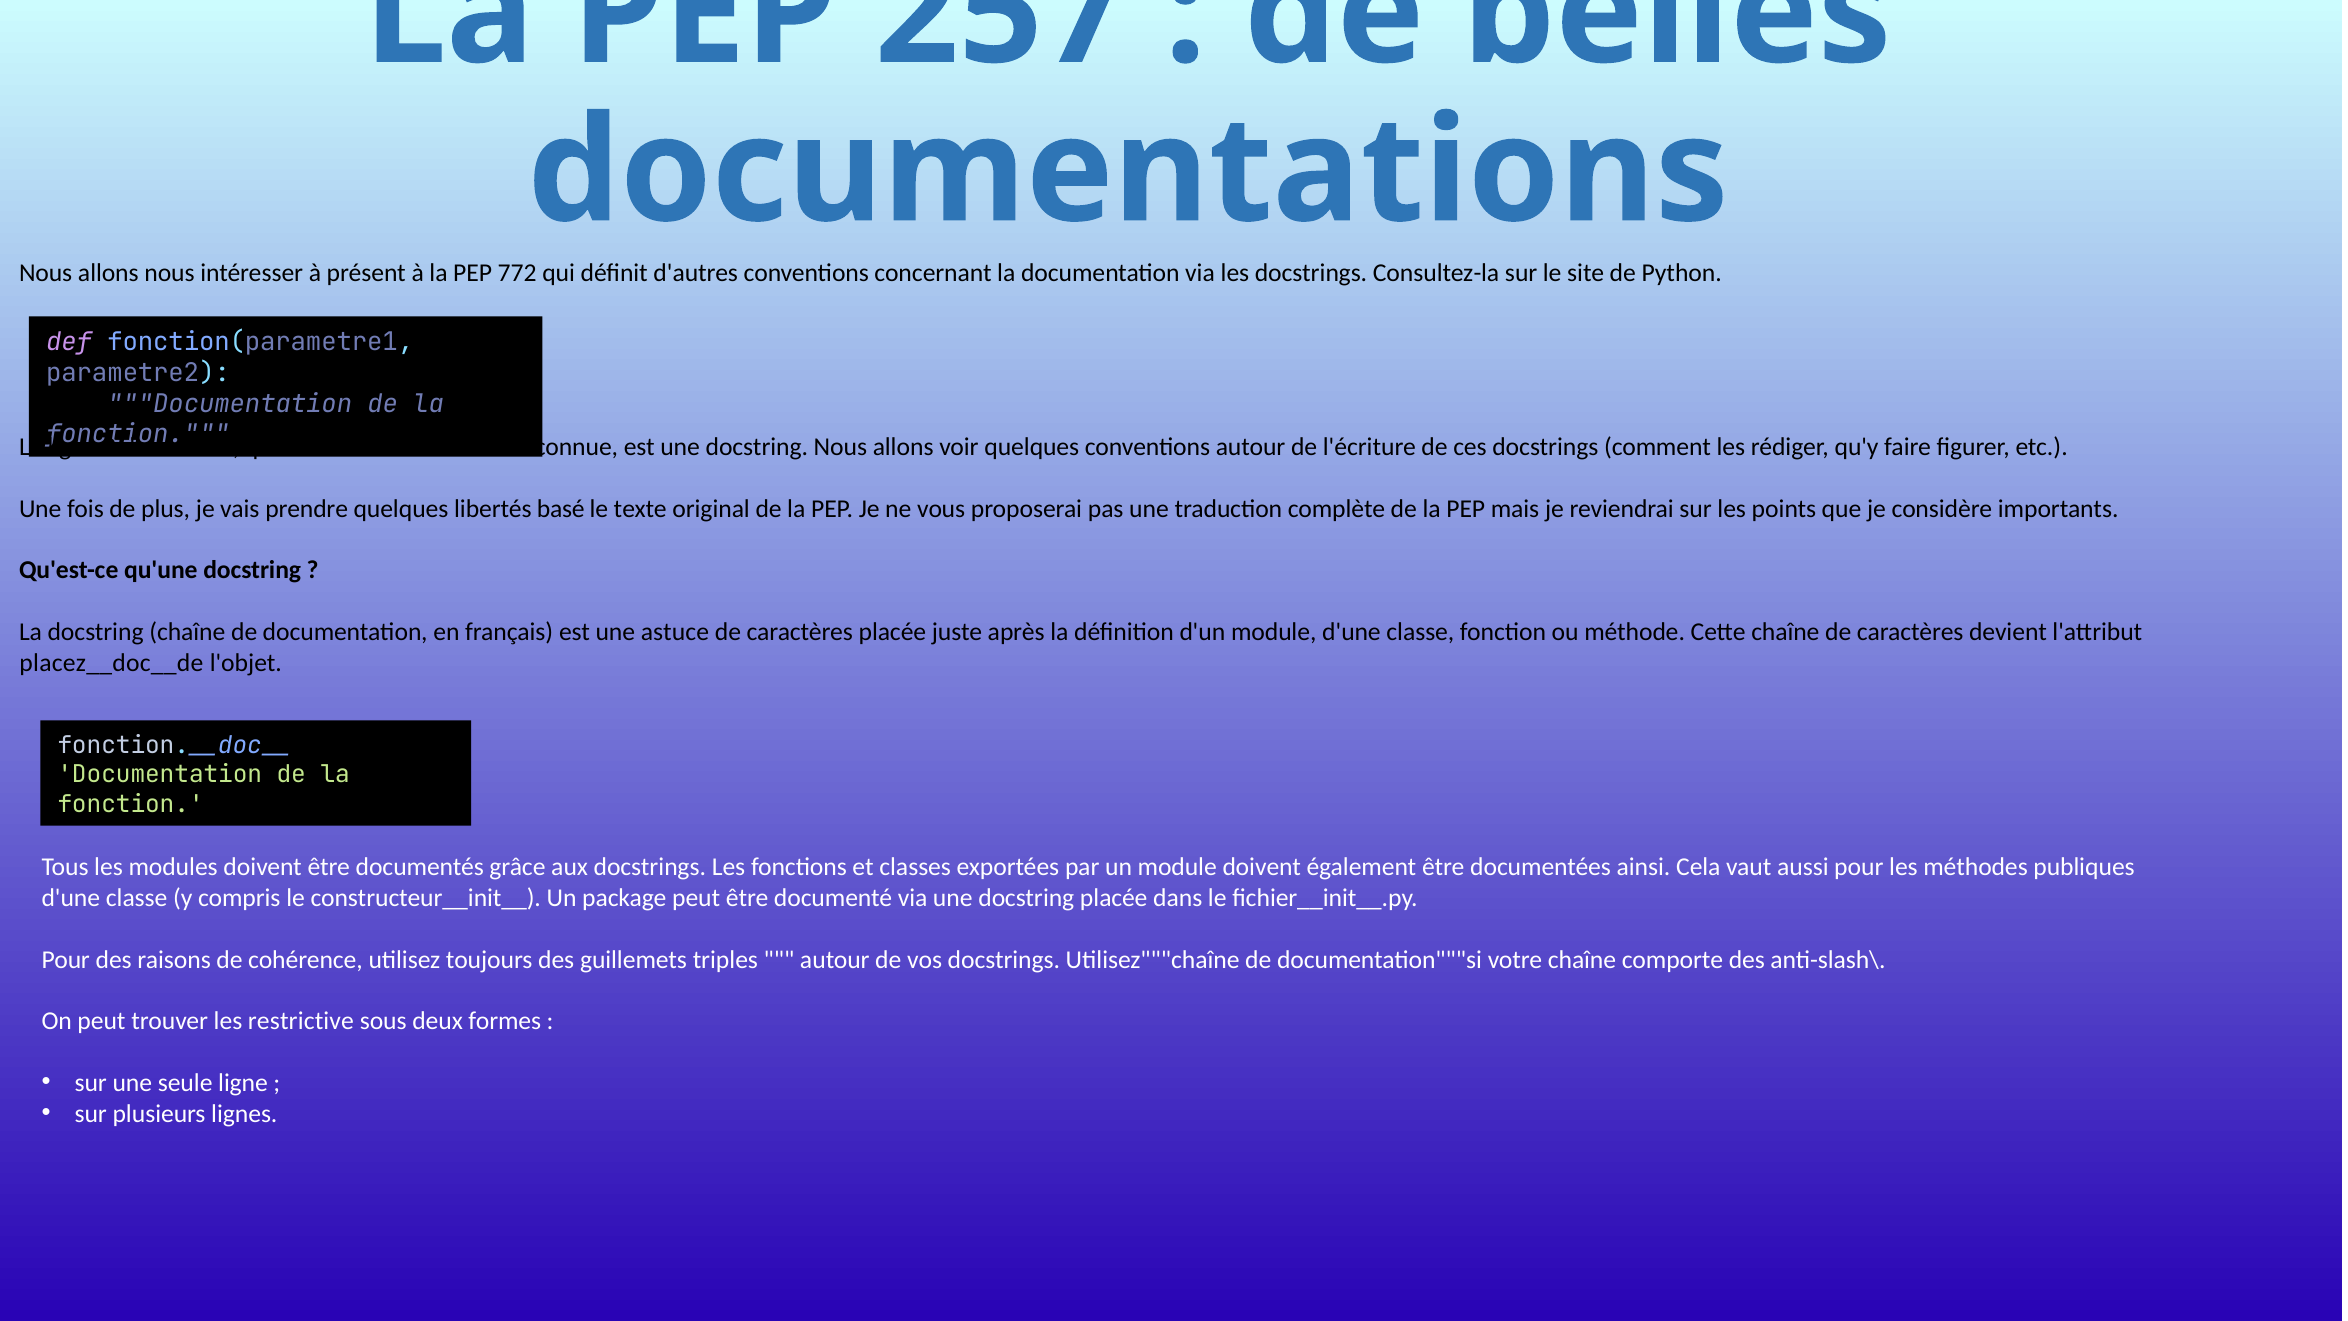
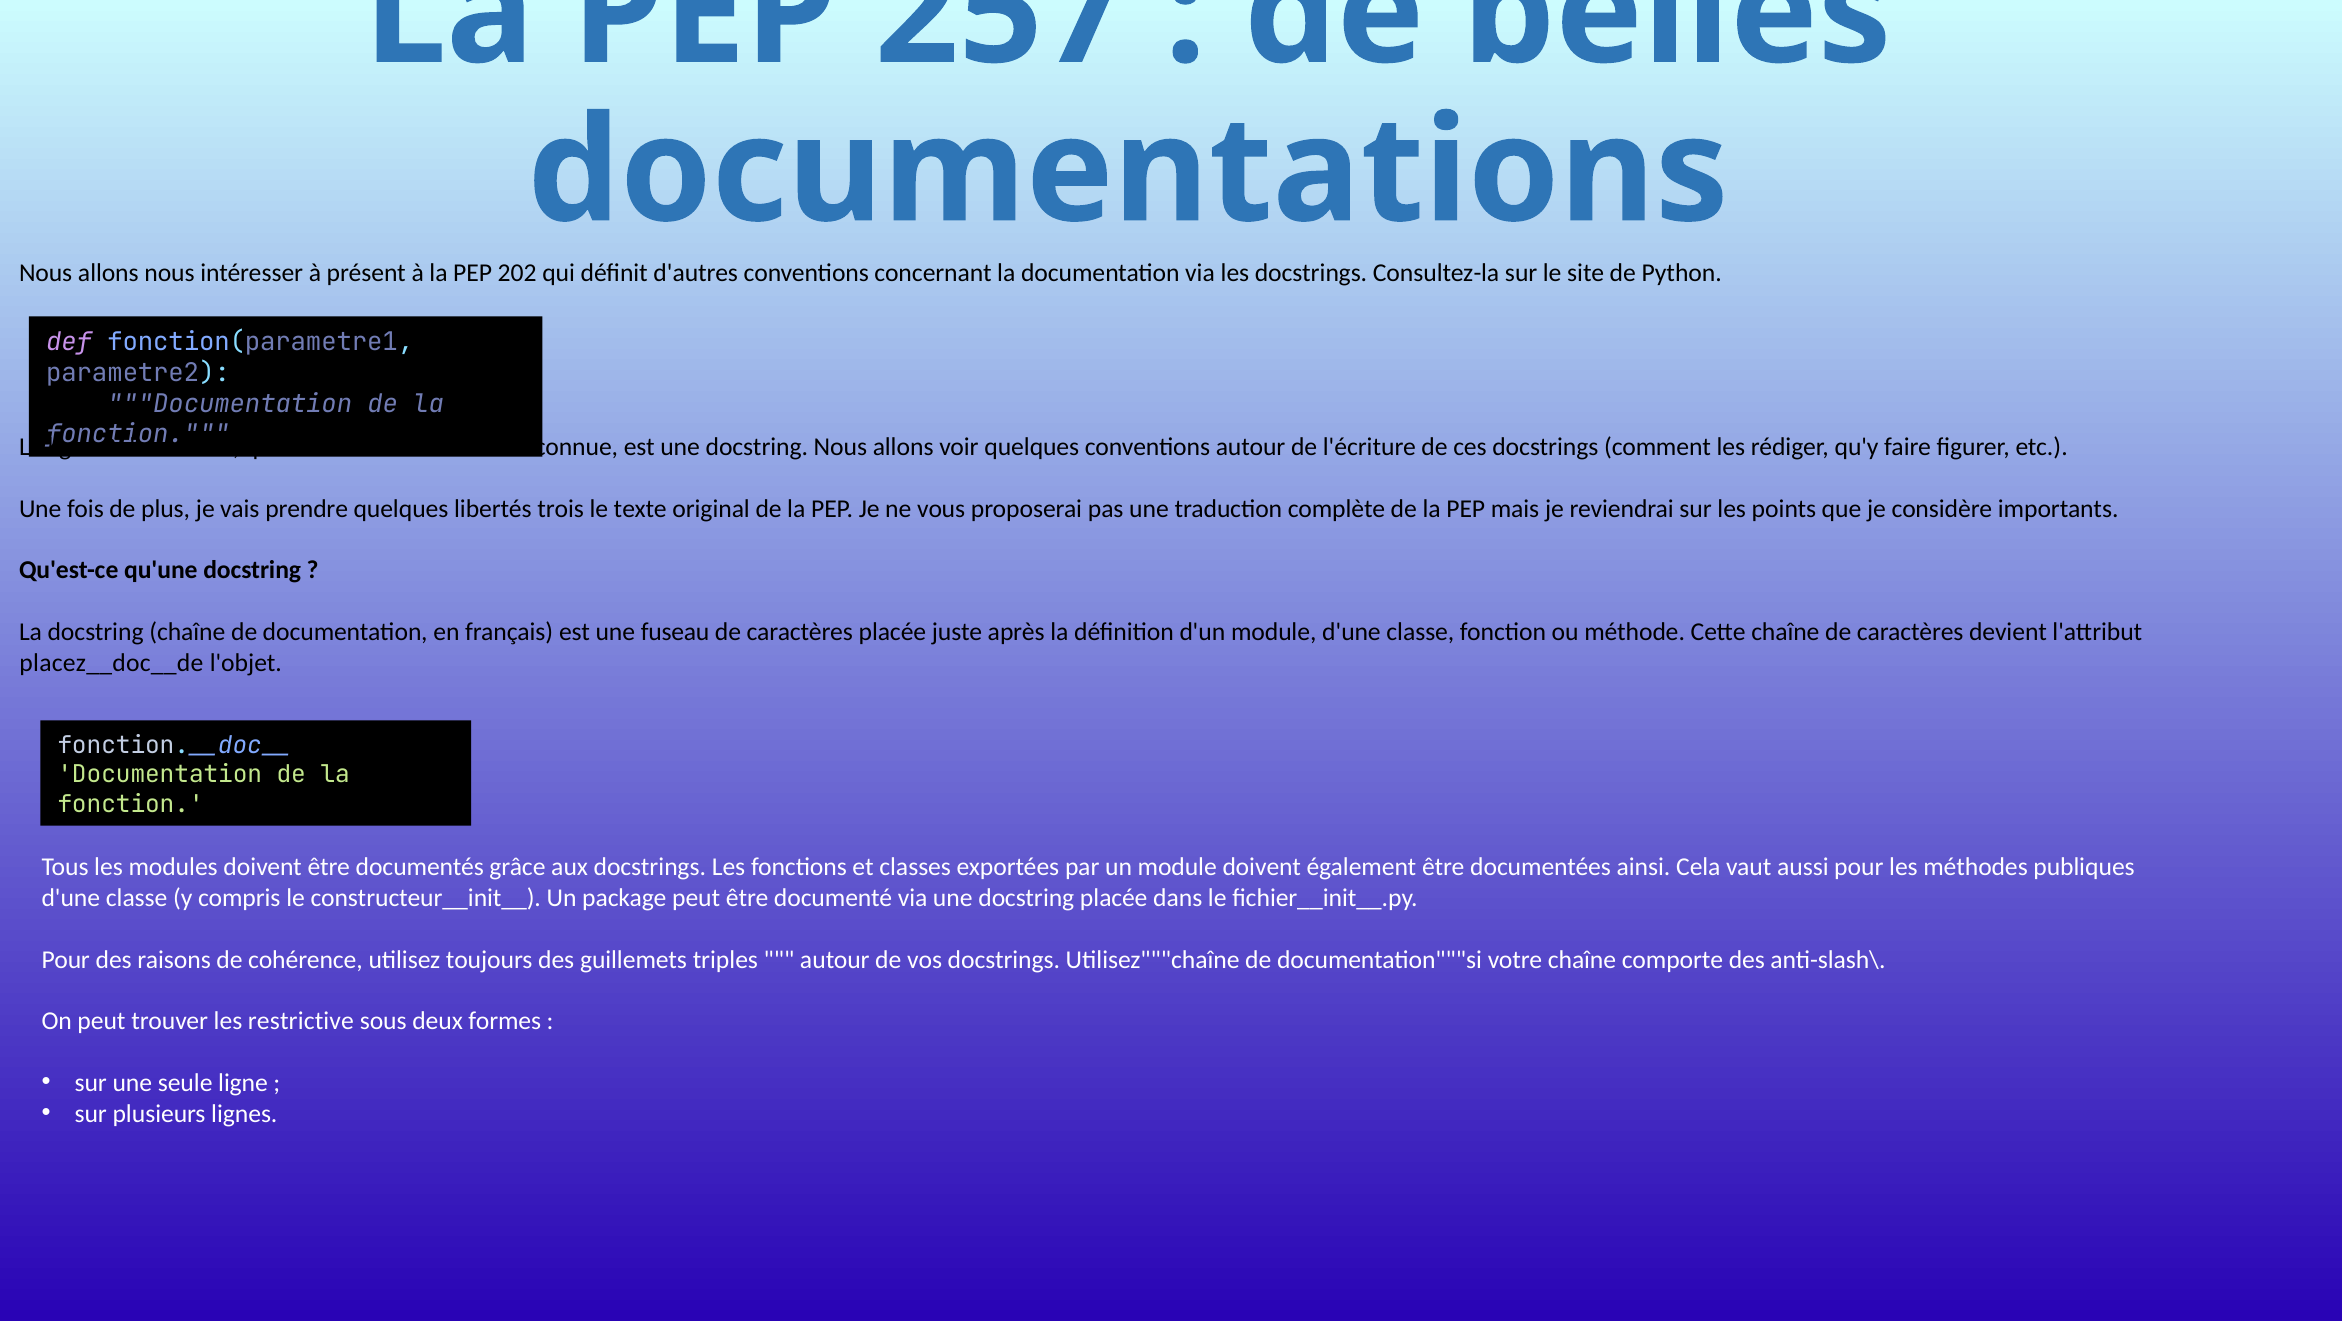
772: 772 -> 202 (517, 273)
basé: basé -> trois (561, 509)
astuce: astuce -> fuseau (675, 632)
